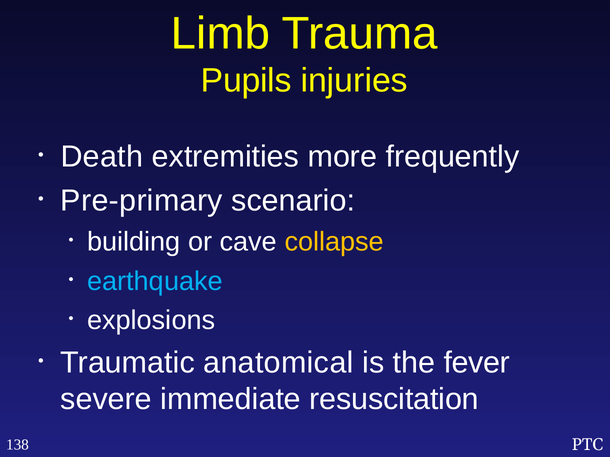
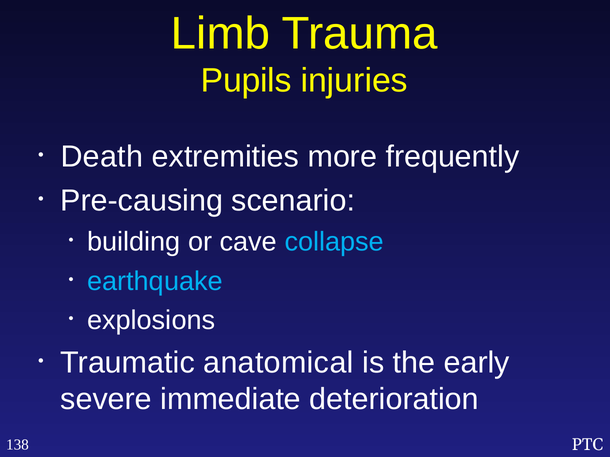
Pre-primary: Pre-primary -> Pre-causing (142, 201)
collapse colour: yellow -> light blue (334, 242)
fever: fever -> early (477, 363)
resuscitation: resuscitation -> deterioration (394, 400)
